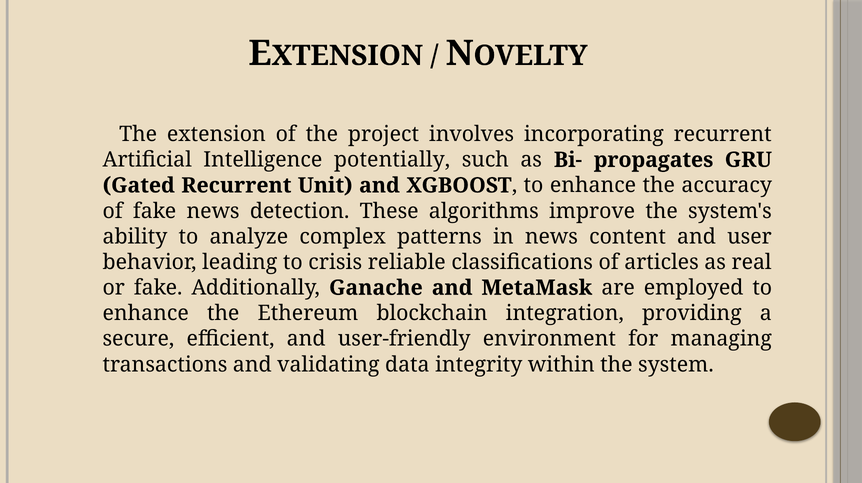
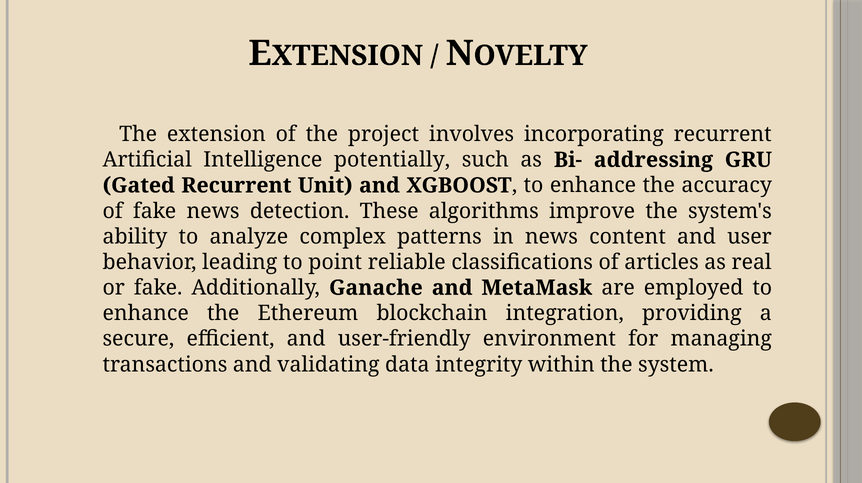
propagates: propagates -> addressing (653, 160)
crisis: crisis -> point (335, 262)
